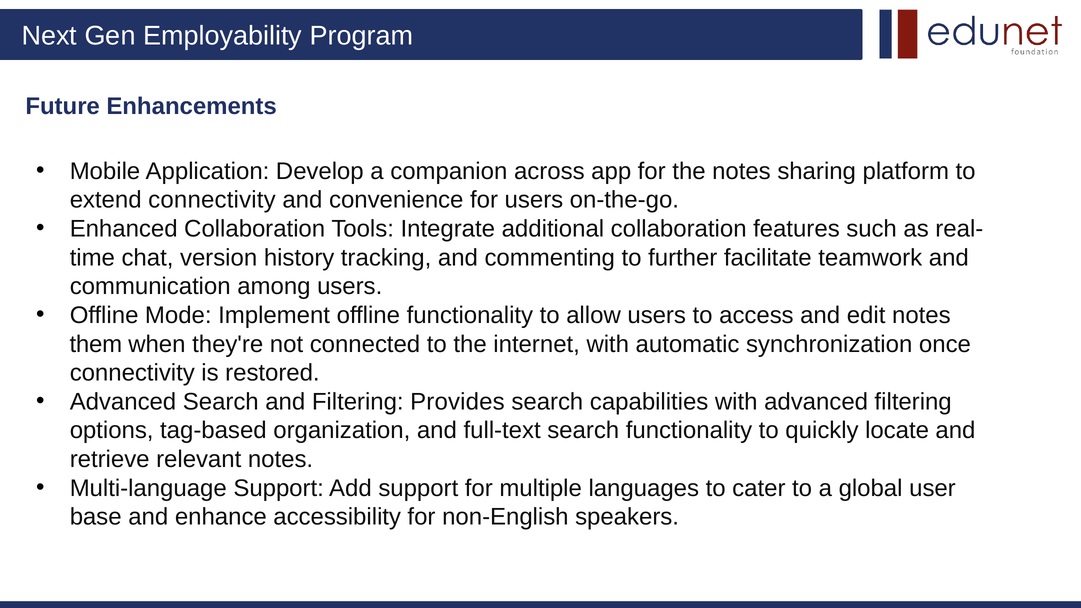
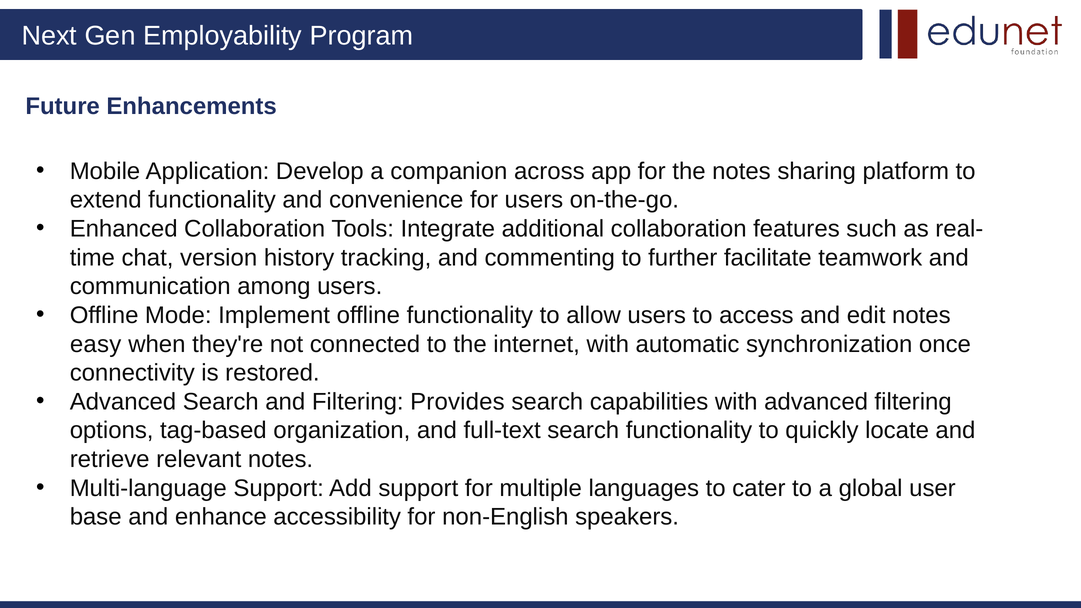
extend connectivity: connectivity -> functionality (212, 200)
them: them -> easy (96, 344)
